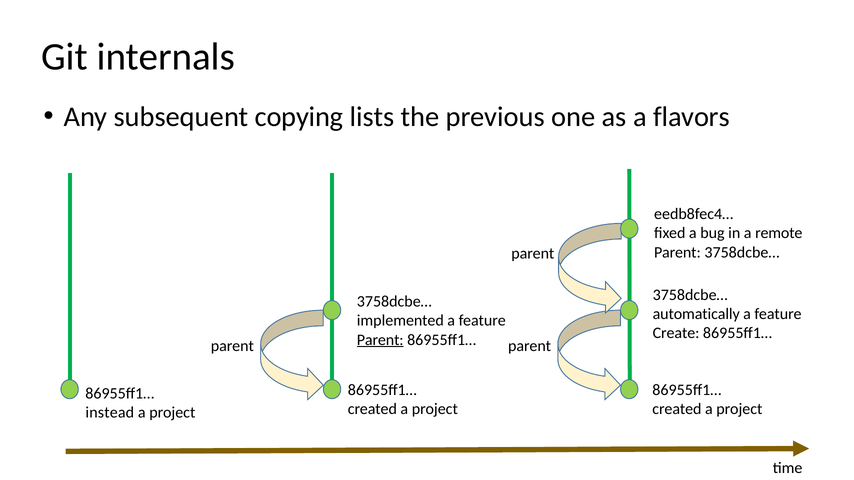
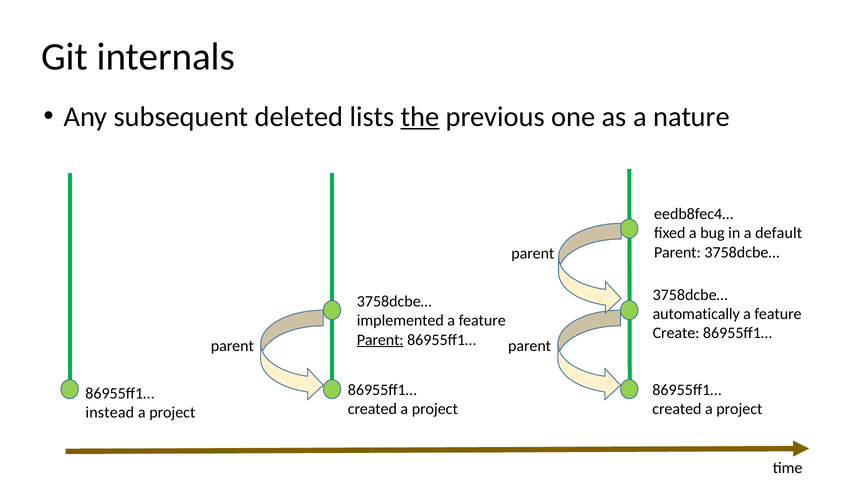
copying: copying -> deleted (299, 117)
the underline: none -> present (420, 117)
flavors: flavors -> nature (691, 117)
remote: remote -> default (779, 233)
